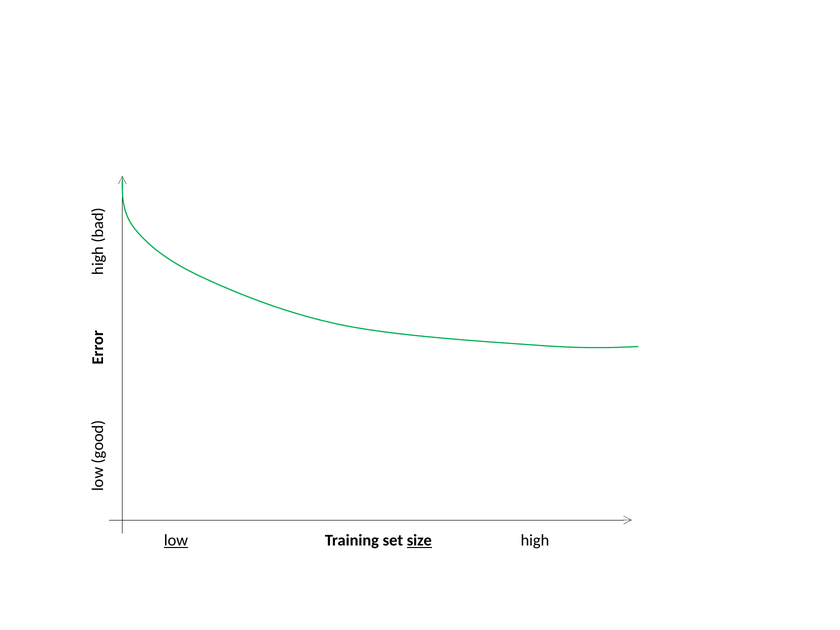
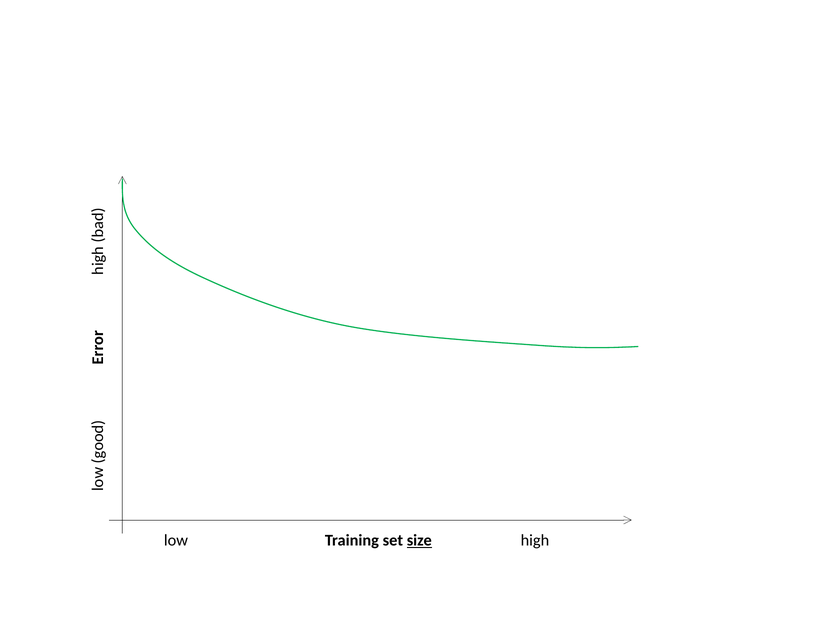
low underline: present -> none (176, 540)
